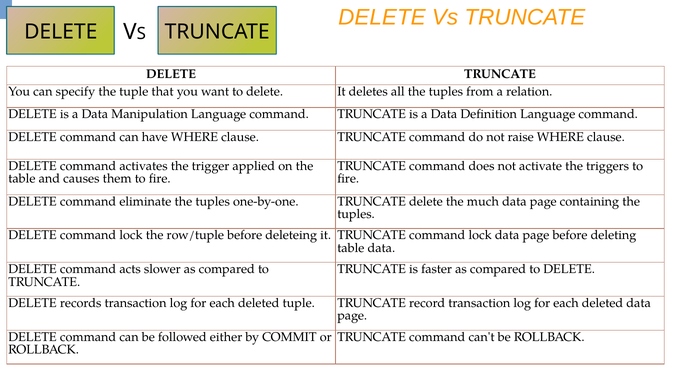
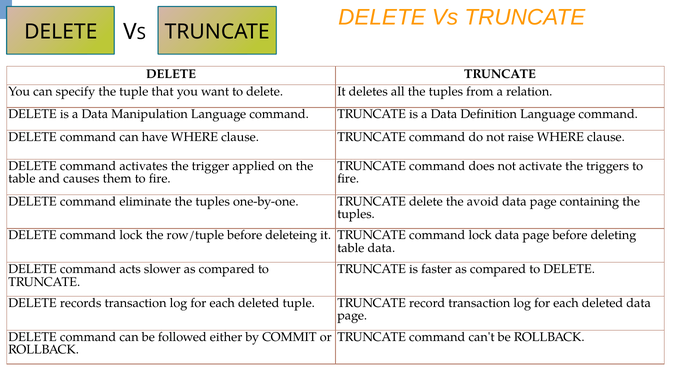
much: much -> avoid (483, 202)
